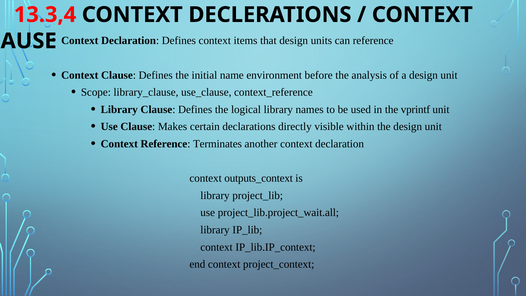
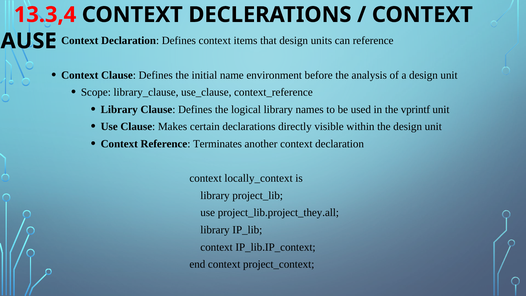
outputs_context: outputs_context -> locally_context (259, 178)
project_lib.project_wait.all: project_lib.project_wait.all -> project_lib.project_they.all (278, 213)
